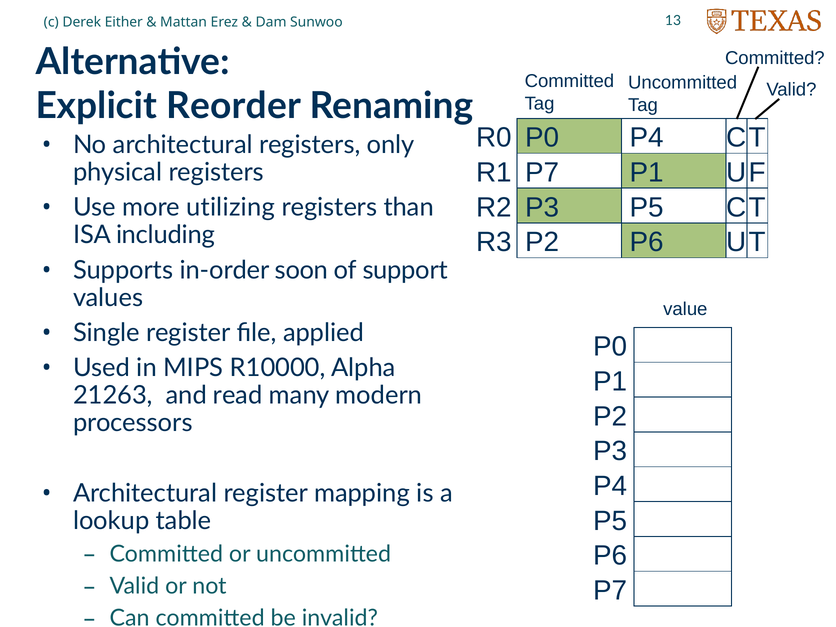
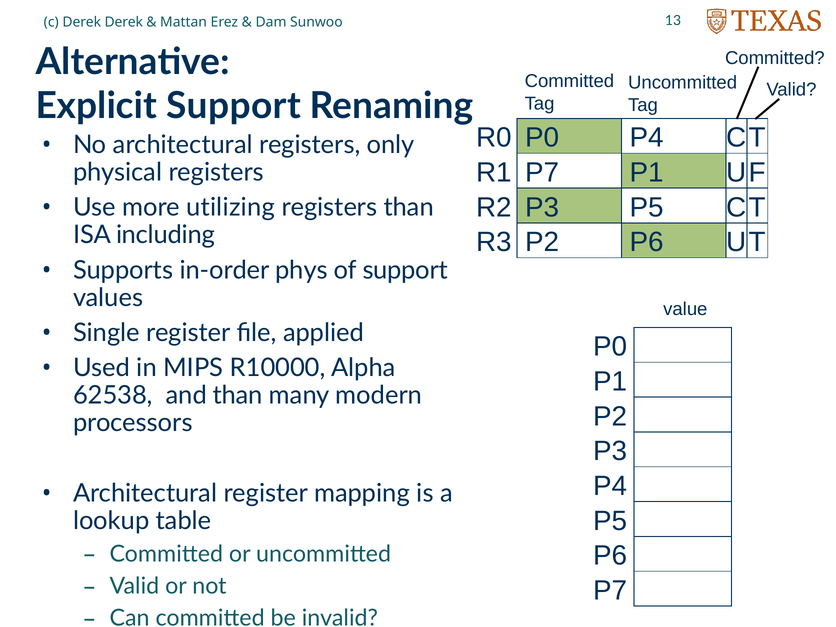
Derek Either: Either -> Derek (124, 22)
Explicit Reorder: Reorder -> Support (234, 106)
soon: soon -> phys (301, 270)
21263: 21263 -> 62538 (113, 395)
and read: read -> than (238, 395)
